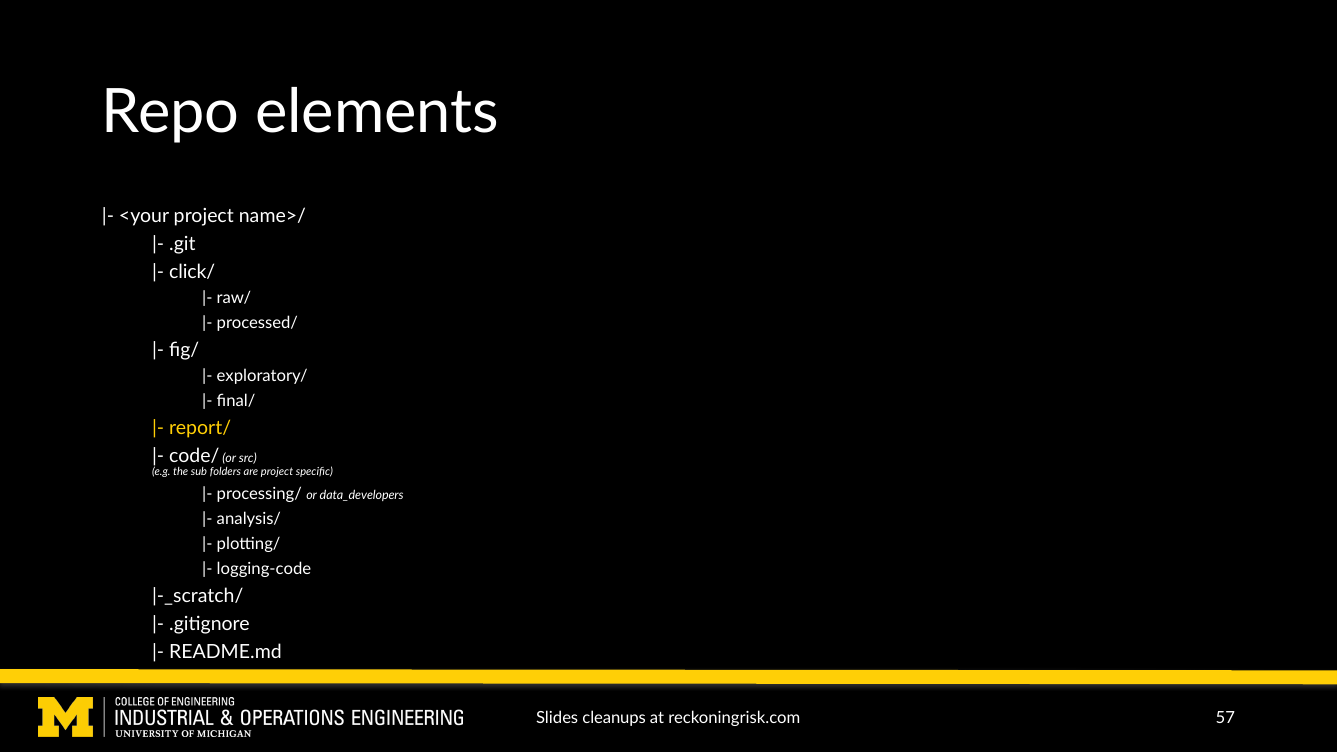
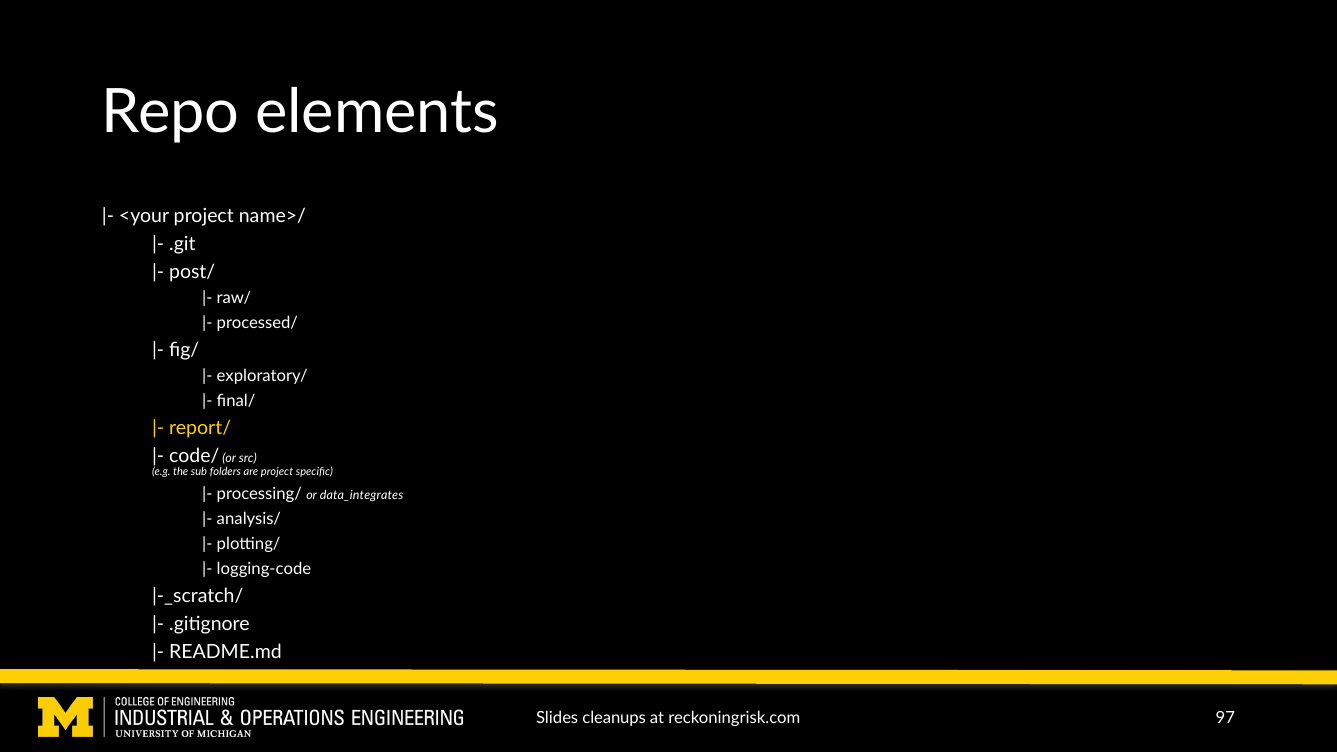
click/: click/ -> post/ (192, 272)
data_developers: data_developers -> data_integrates (362, 496)
57: 57 -> 97 (1225, 718)
